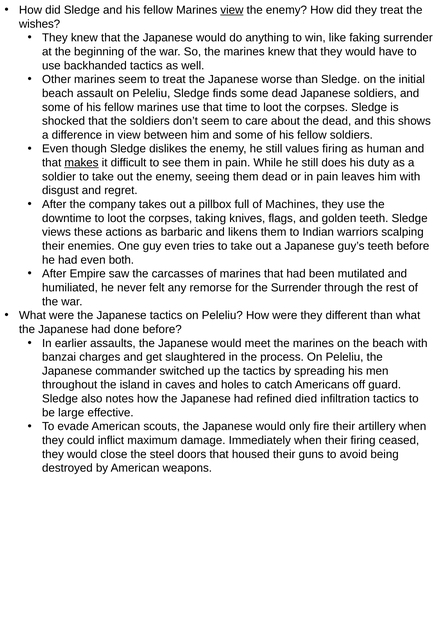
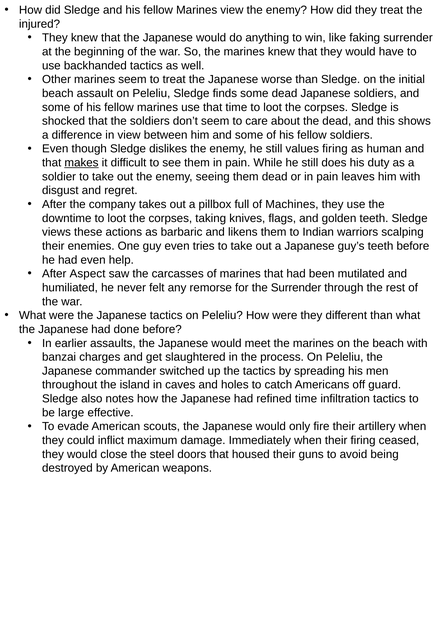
view underline: present -> none (232, 10)
wishes: wishes -> injured (40, 24)
both: both -> help (121, 260)
Empire: Empire -> Aspect (88, 273)
refined died: died -> time (306, 398)
